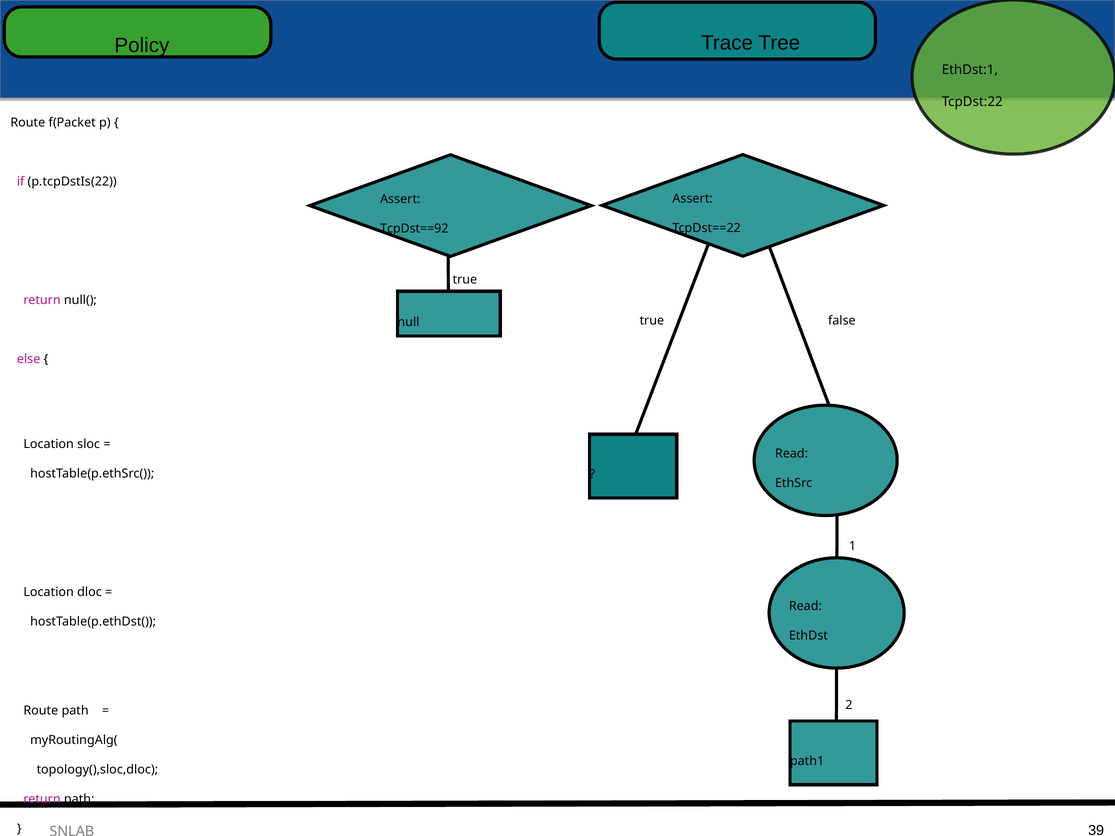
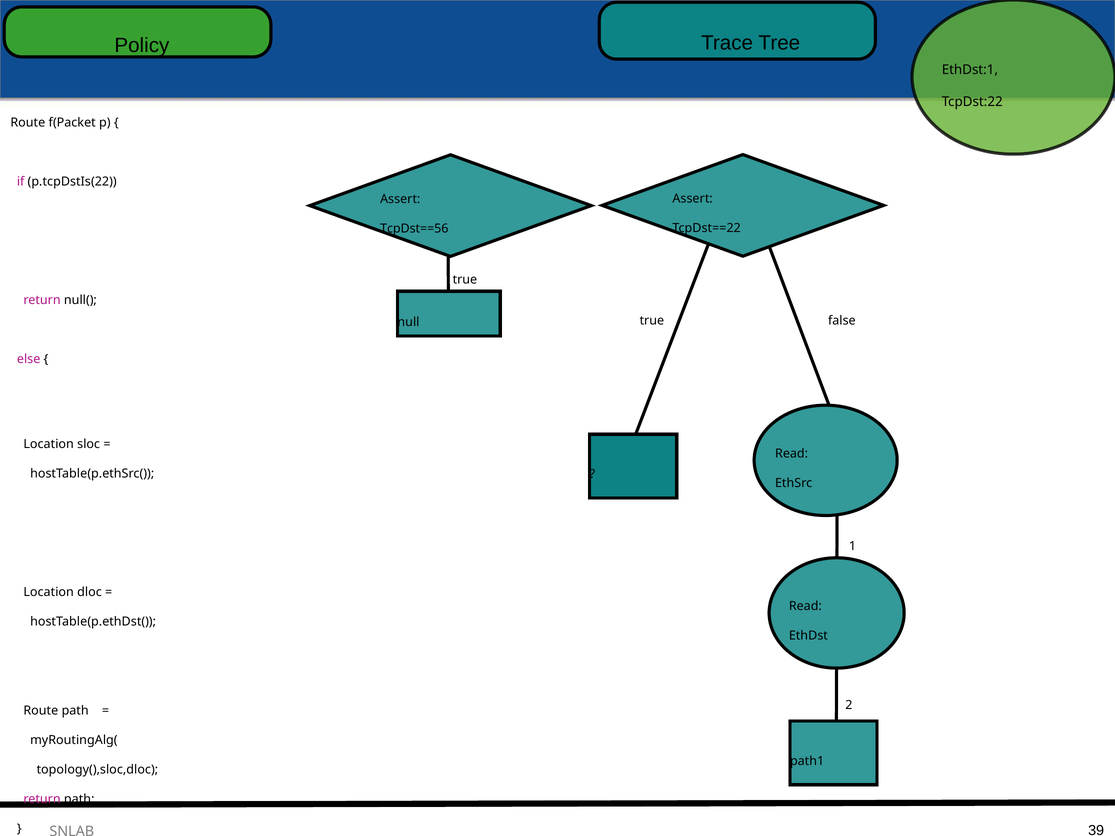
TcpDst==92: TcpDst==92 -> TcpDst==56 (414, 229)
